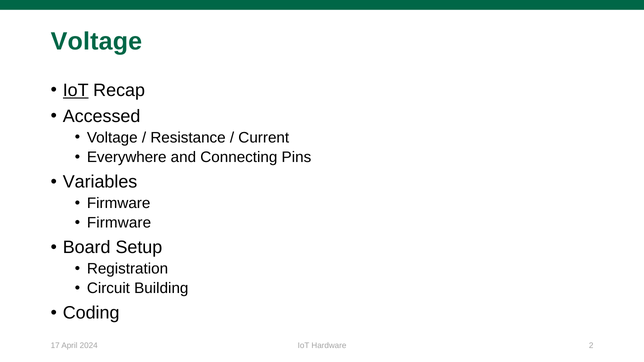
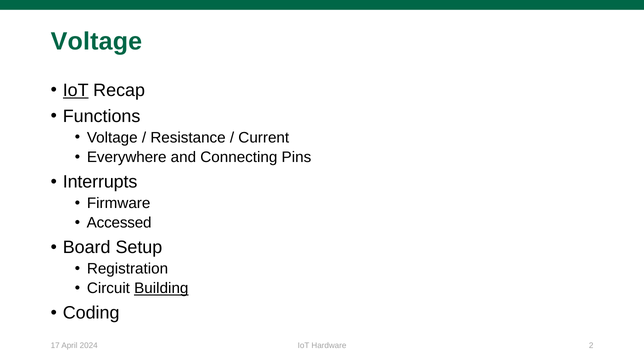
Accessed: Accessed -> Functions (102, 116)
Variables: Variables -> Interrupts (100, 182)
Firmware: Firmware -> Accessed (119, 223)
Building underline: none -> present (161, 289)
